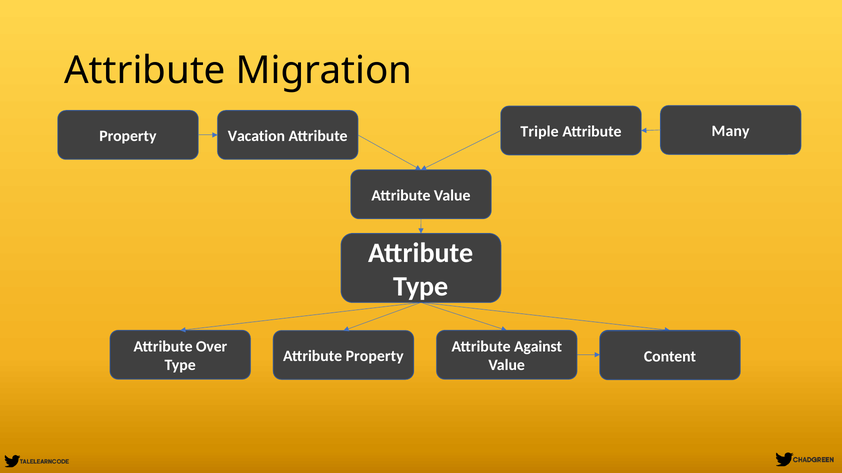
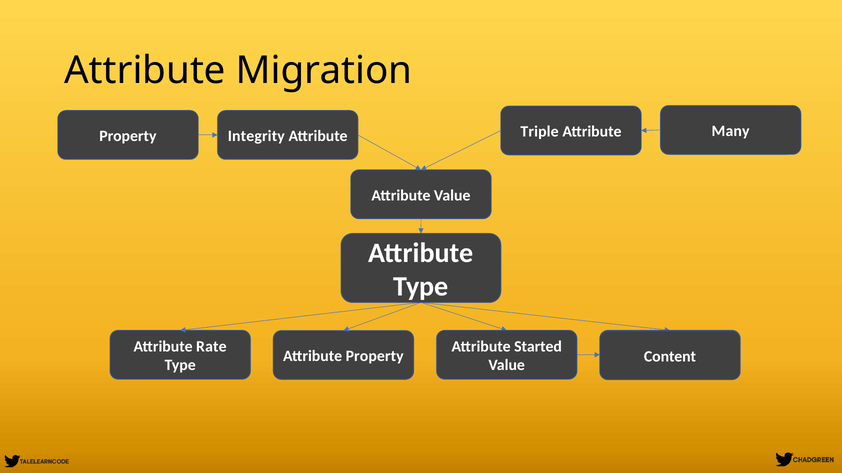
Vacation: Vacation -> Integrity (256, 136)
Over: Over -> Rate (211, 347)
Against: Against -> Started (538, 347)
